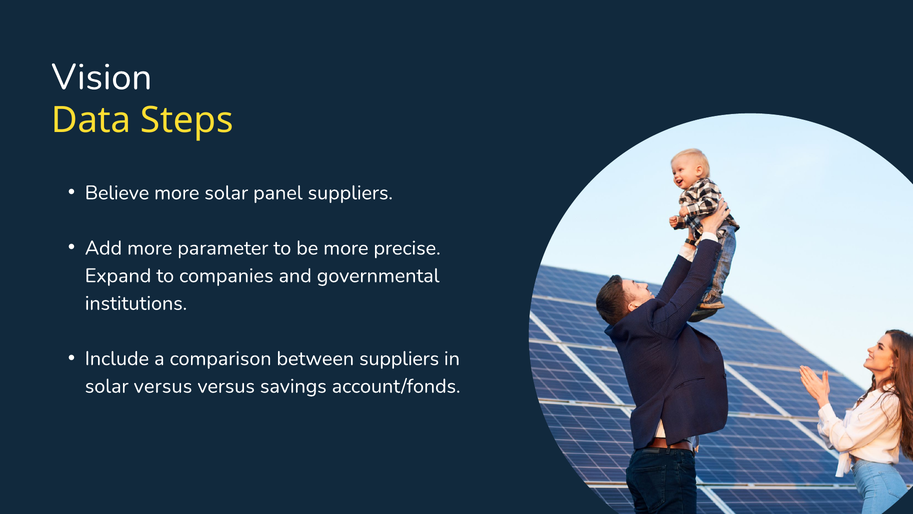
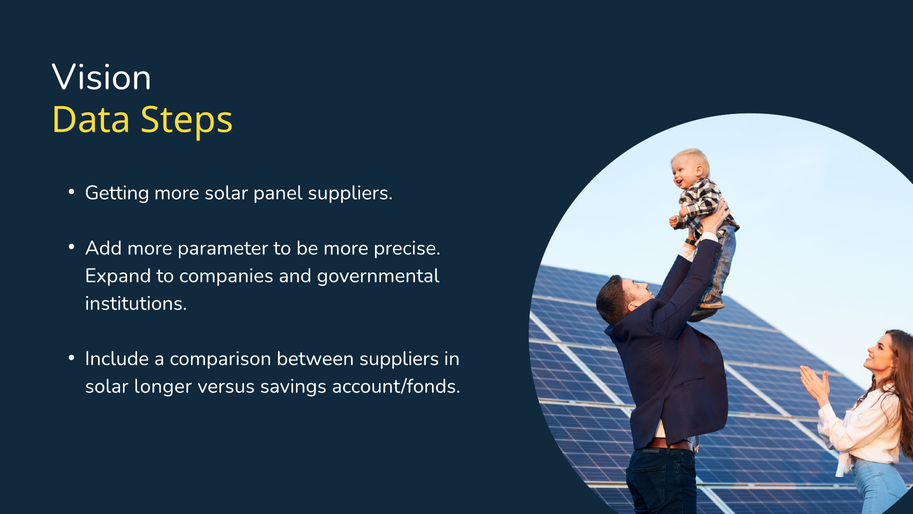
Believe: Believe -> Getting (117, 193)
solar versus: versus -> longer (163, 386)
